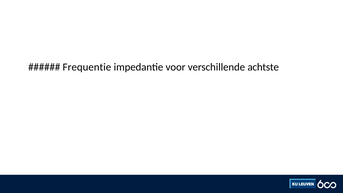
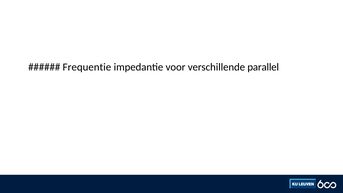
achtste: achtste -> parallel (263, 67)
